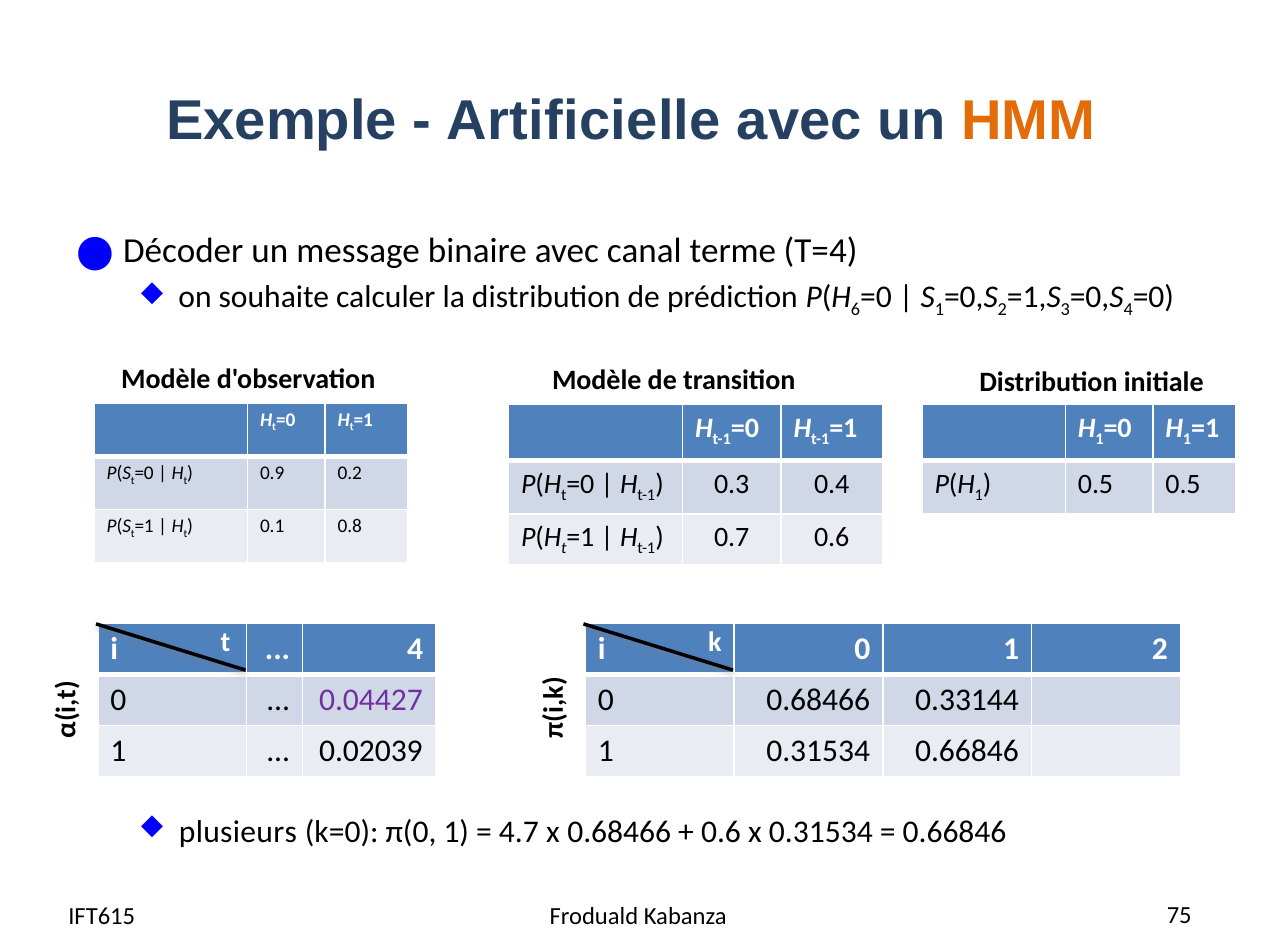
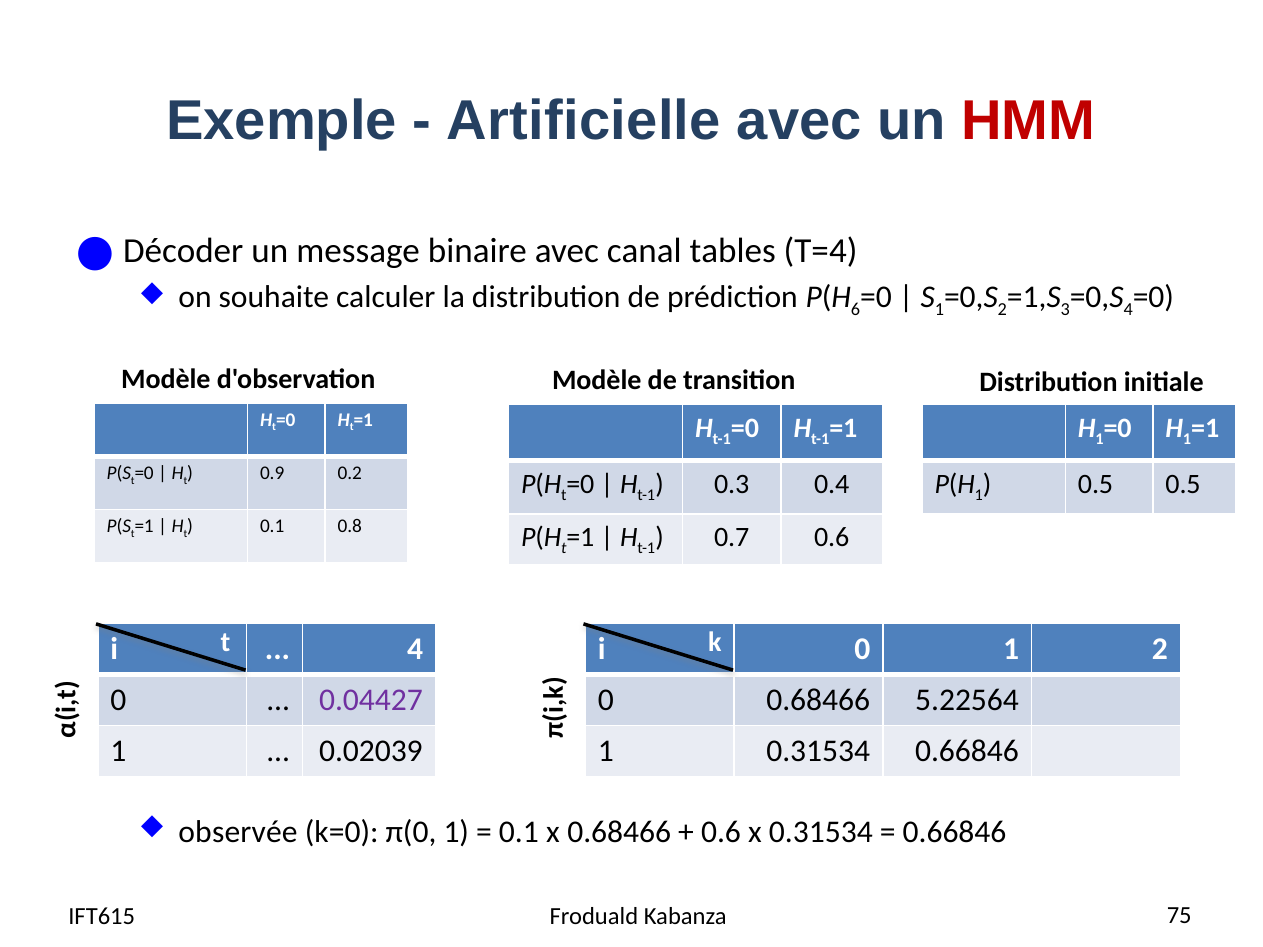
HMM colour: orange -> red (1028, 121)
terme: terme -> tables (733, 251)
0.33144: 0.33144 -> 5.22564 (967, 700)
plusieurs: plusieurs -> observée (238, 833)
4.7: 4.7 -> 0.1 (519, 833)
